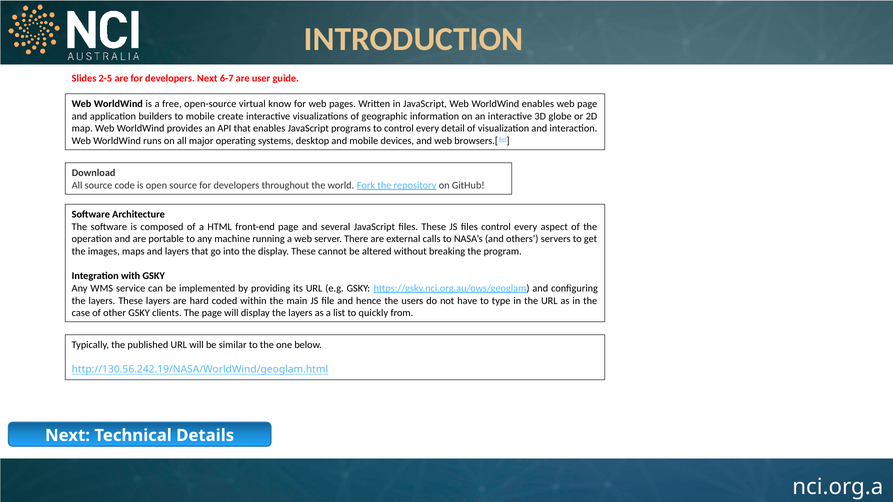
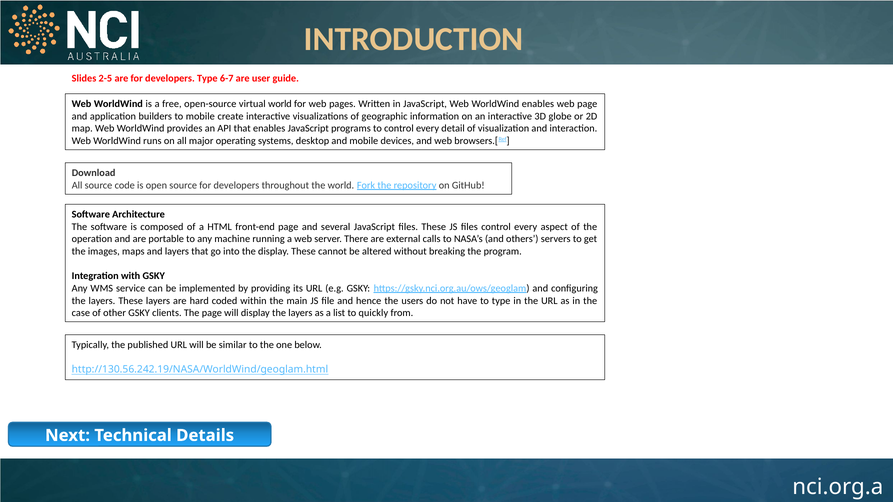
developers Next: Next -> Type (207, 78)
virtual know: know -> world (280, 104)
